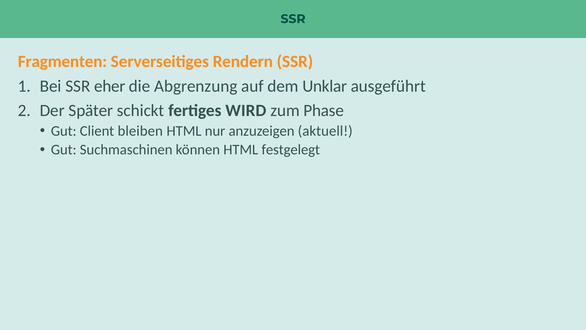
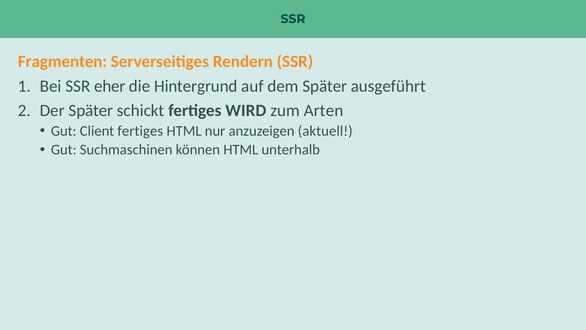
Abgrenzung: Abgrenzung -> Hintergrund (196, 86)
dem Unklar: Unklar -> Später (325, 86)
Phase: Phase -> Arten (324, 111)
Client bleiben: bleiben -> fertiges (140, 131)
festgelegt: festgelegt -> unterhalb (291, 150)
